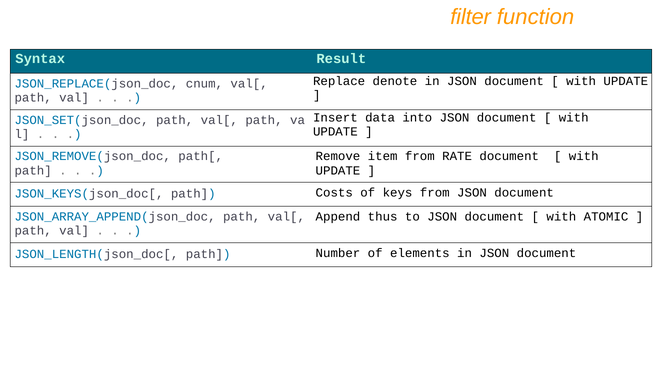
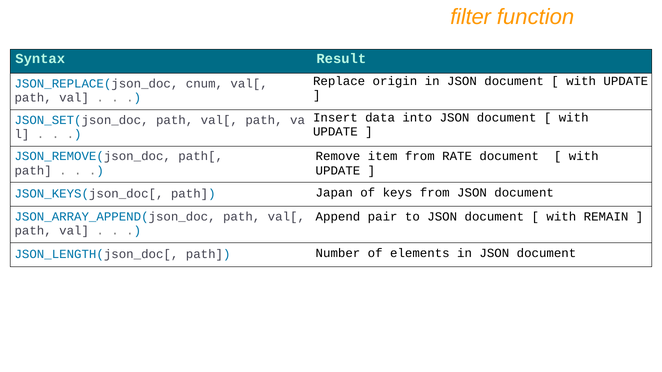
denote: denote -> origin (395, 81)
Costs: Costs -> Japan (334, 193)
thus: thus -> pair (383, 217)
ATOMIC: ATOMIC -> REMAIN (606, 217)
